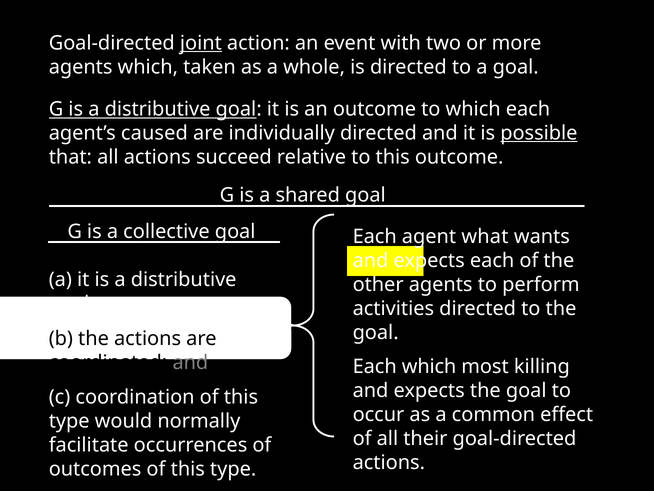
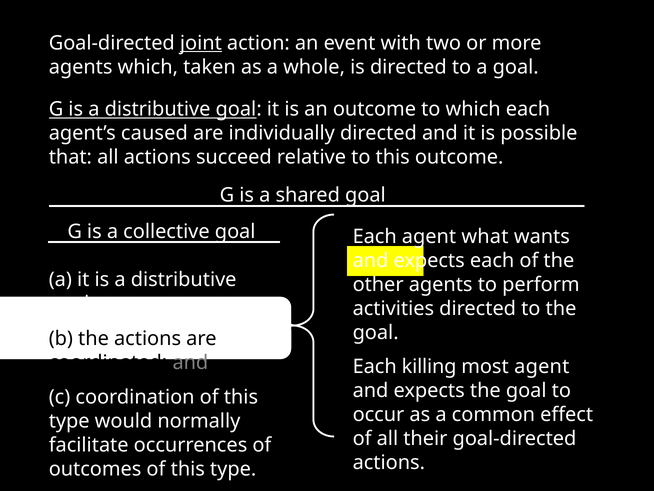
possible underline: present -> none (539, 133)
Each which: which -> killing (429, 366)
most killing: killing -> agent (542, 366)
